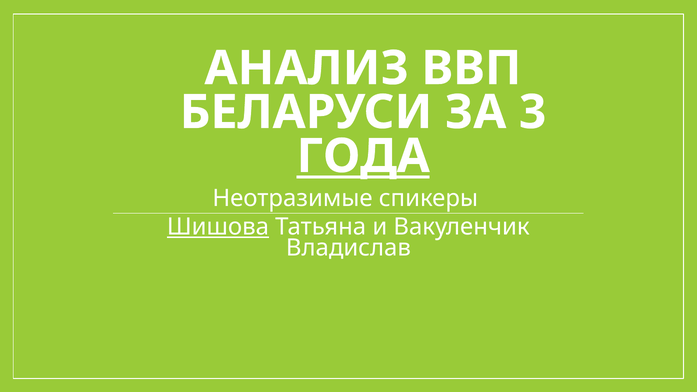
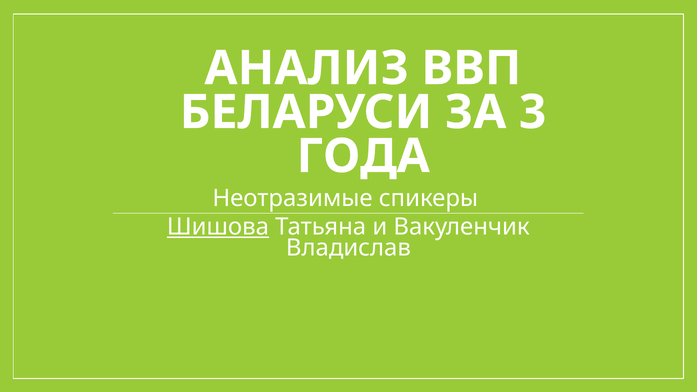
ГОДА underline: present -> none (363, 156)
